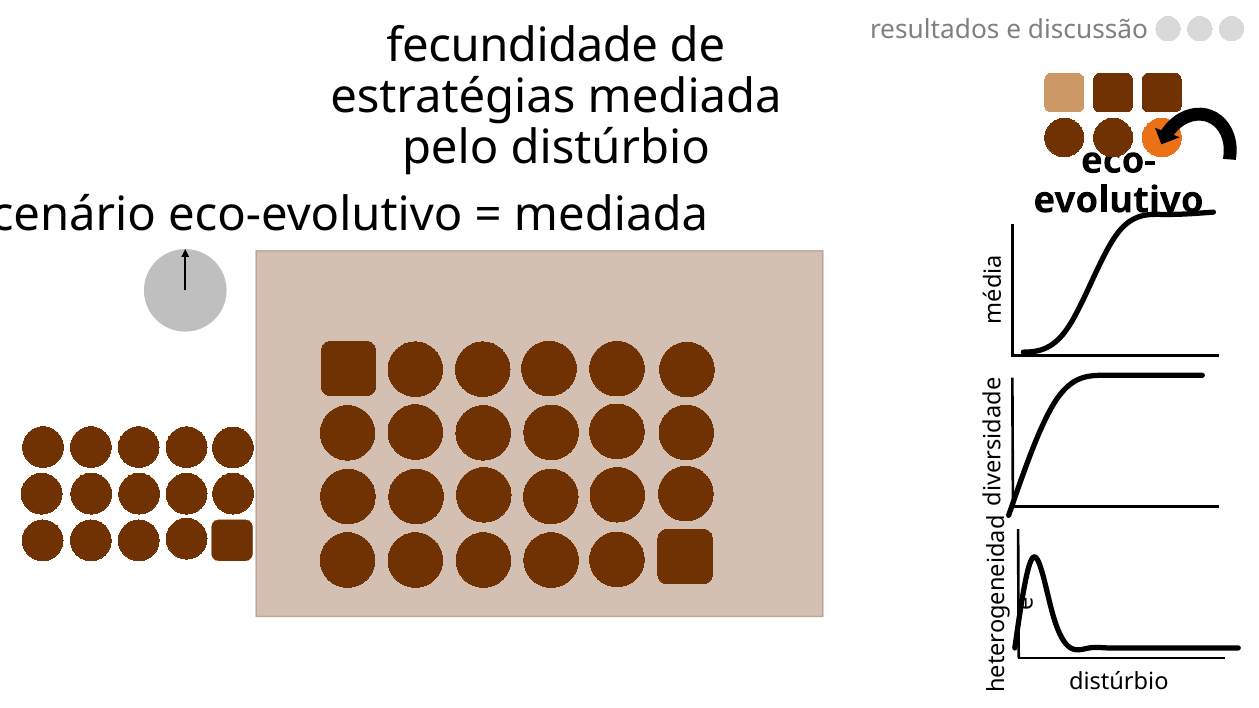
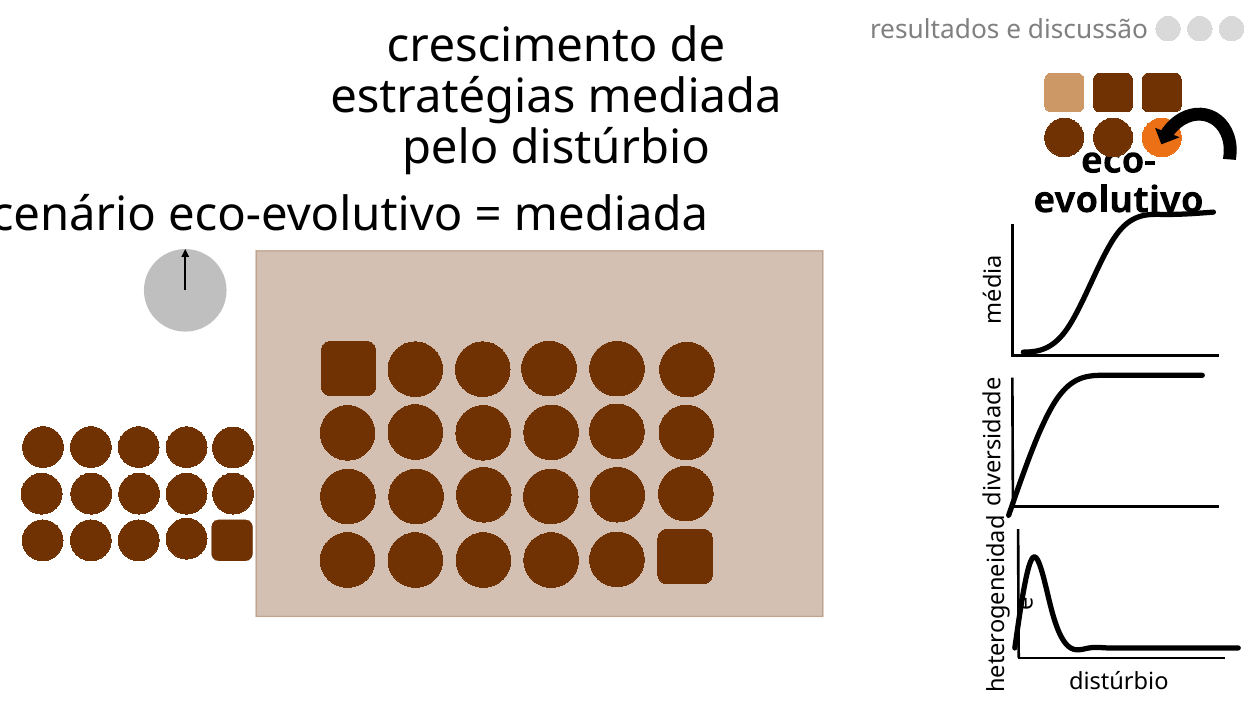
fecundidade: fecundidade -> crescimento (522, 46)
